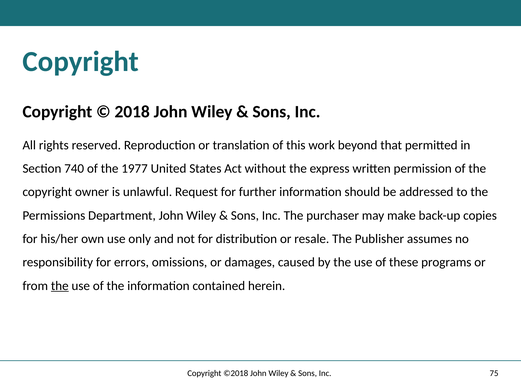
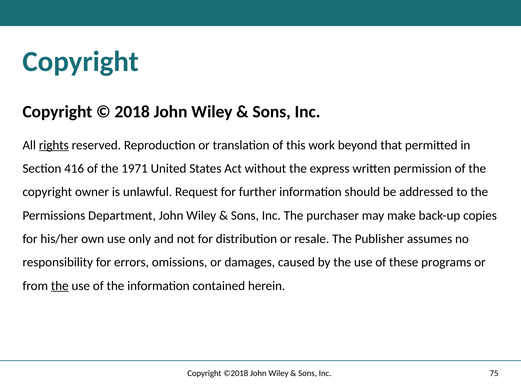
rights underline: none -> present (54, 145)
740: 740 -> 416 (74, 168)
1977: 1977 -> 1971 (135, 168)
